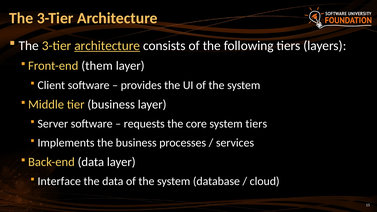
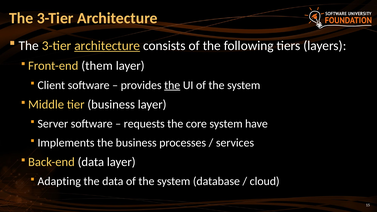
the underline: none -> present (172, 85)
system tiers: tiers -> have (256, 124)
Interface: Interface -> Adapting (59, 181)
